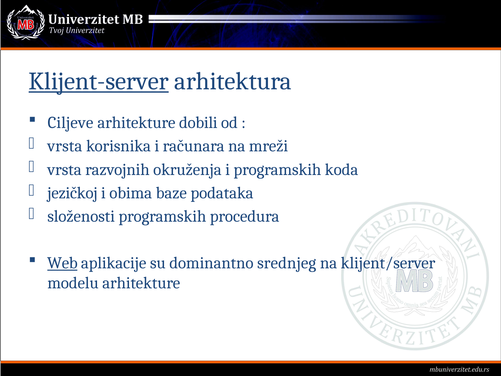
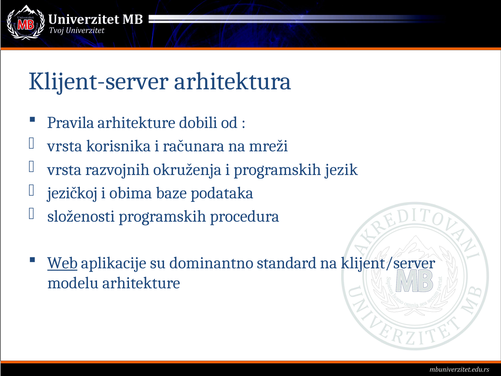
Klijent-server underline: present -> none (99, 81)
Ciljeve: Ciljeve -> Pravila (71, 123)
koda: koda -> jezik (342, 169)
srednjeg: srednjeg -> standard (287, 263)
